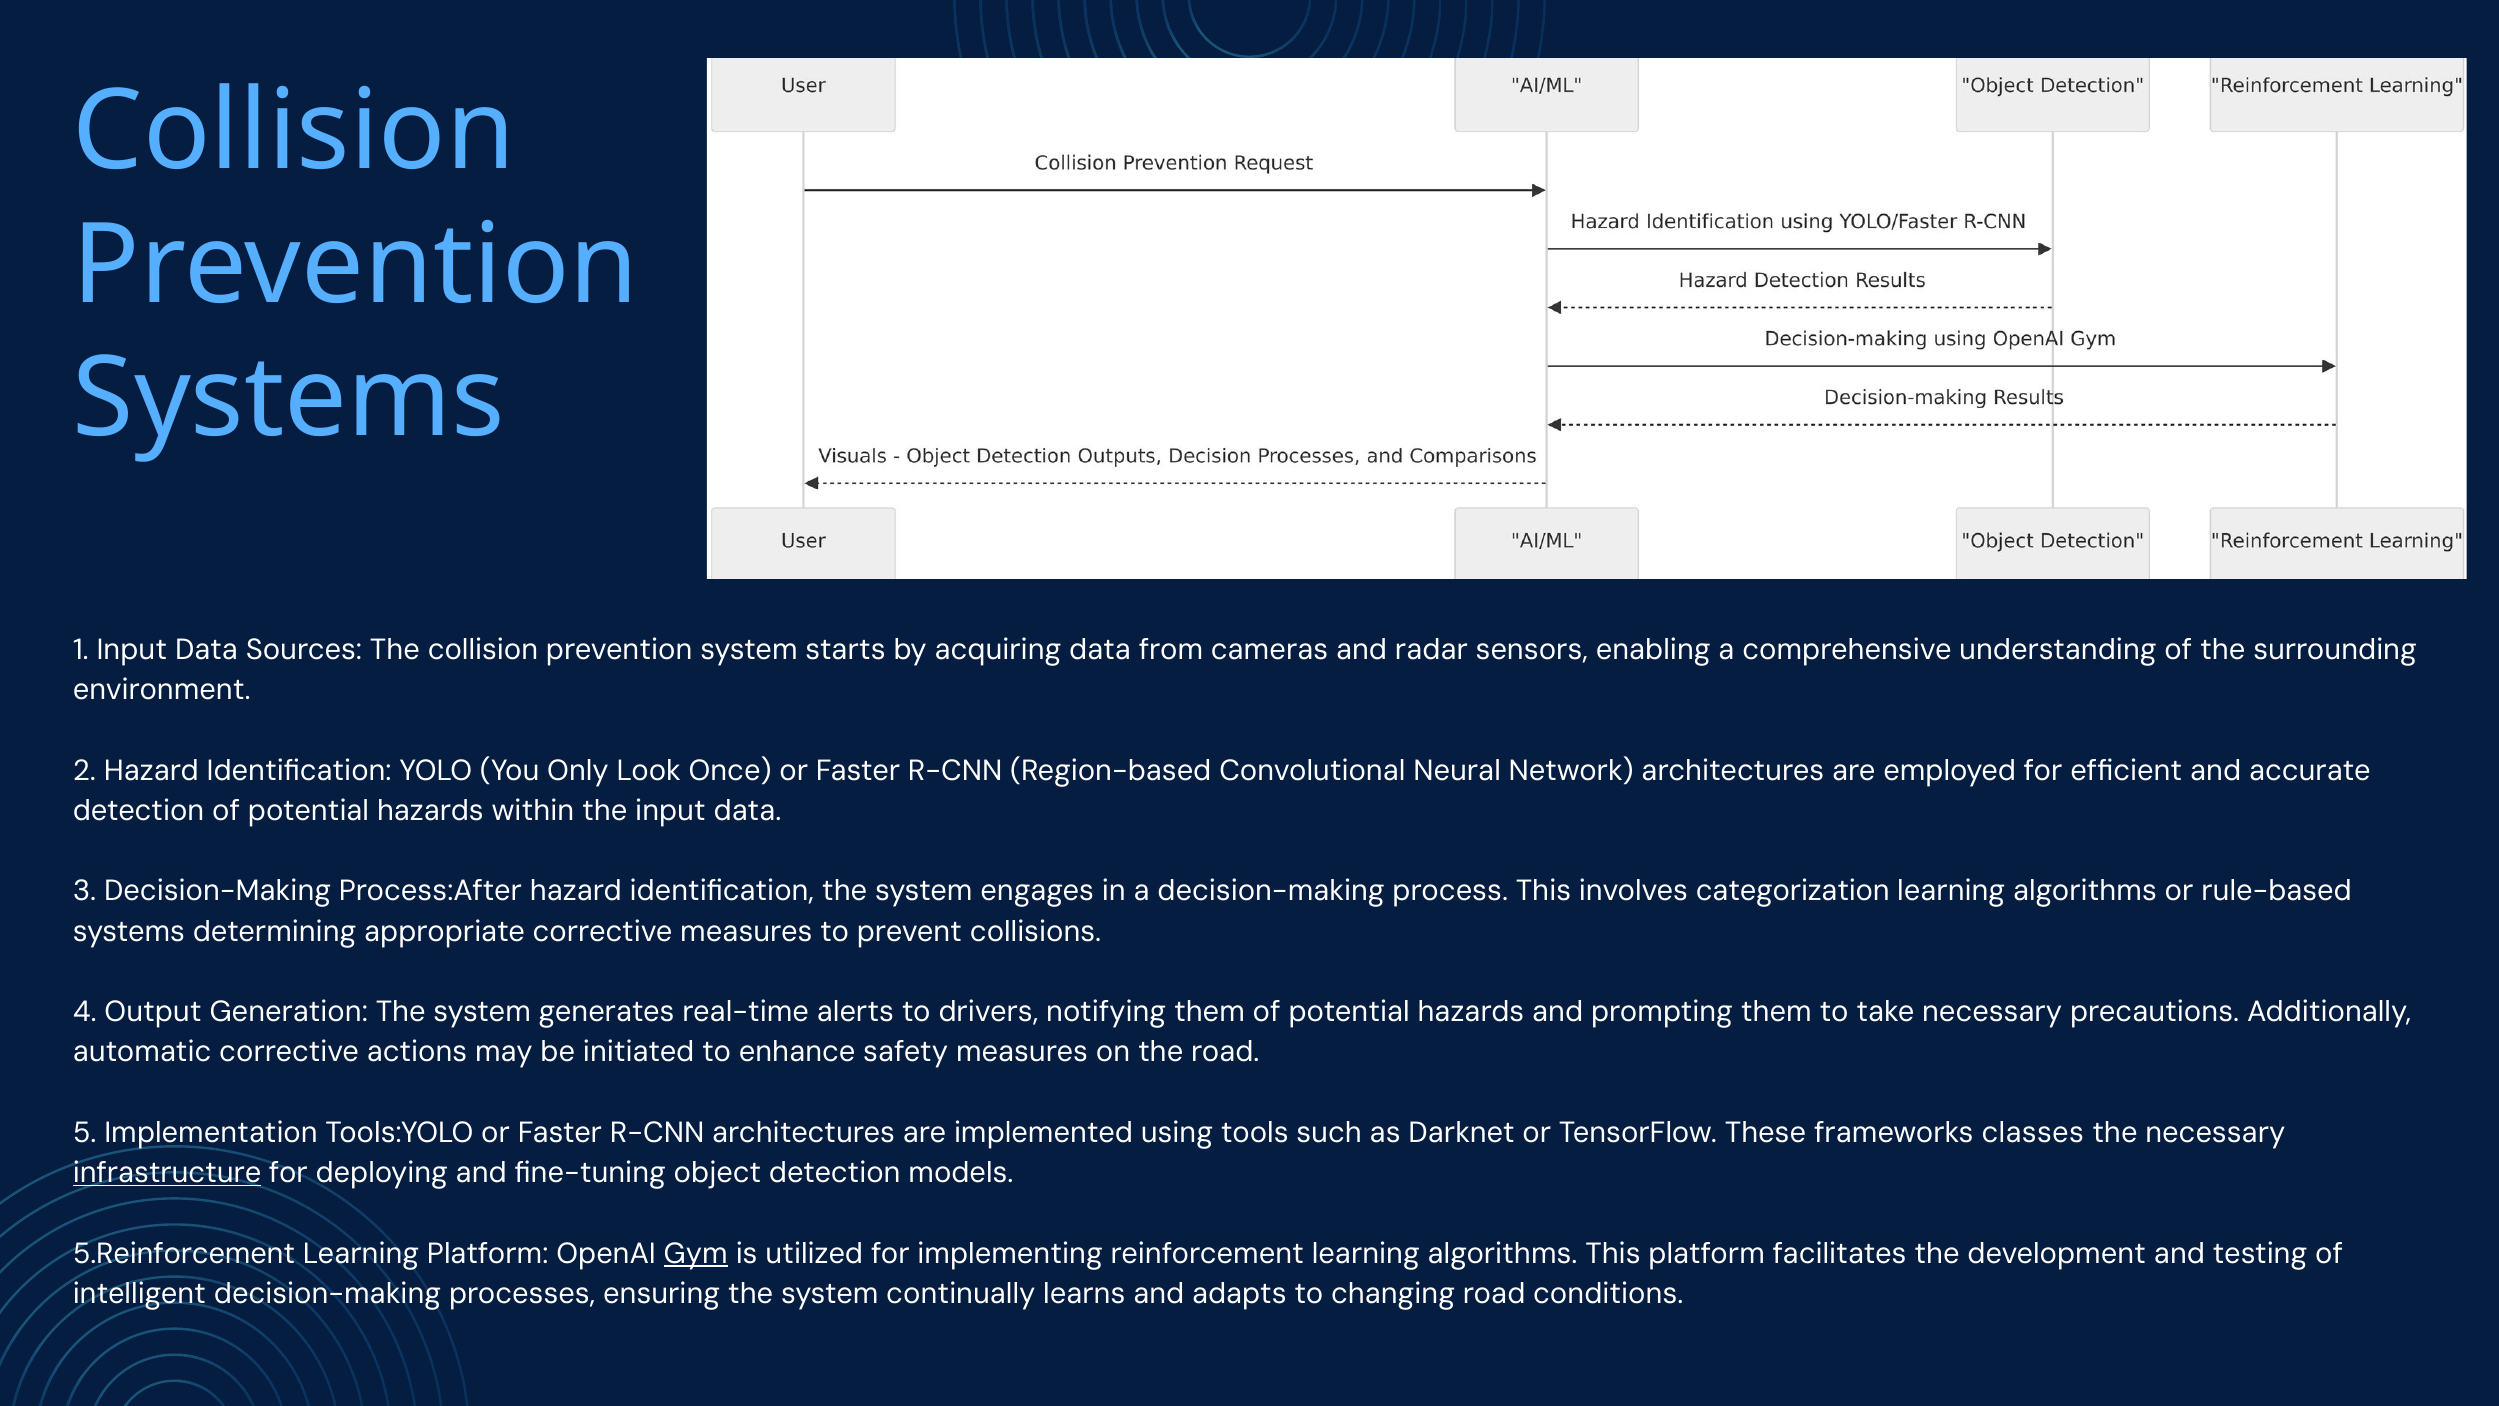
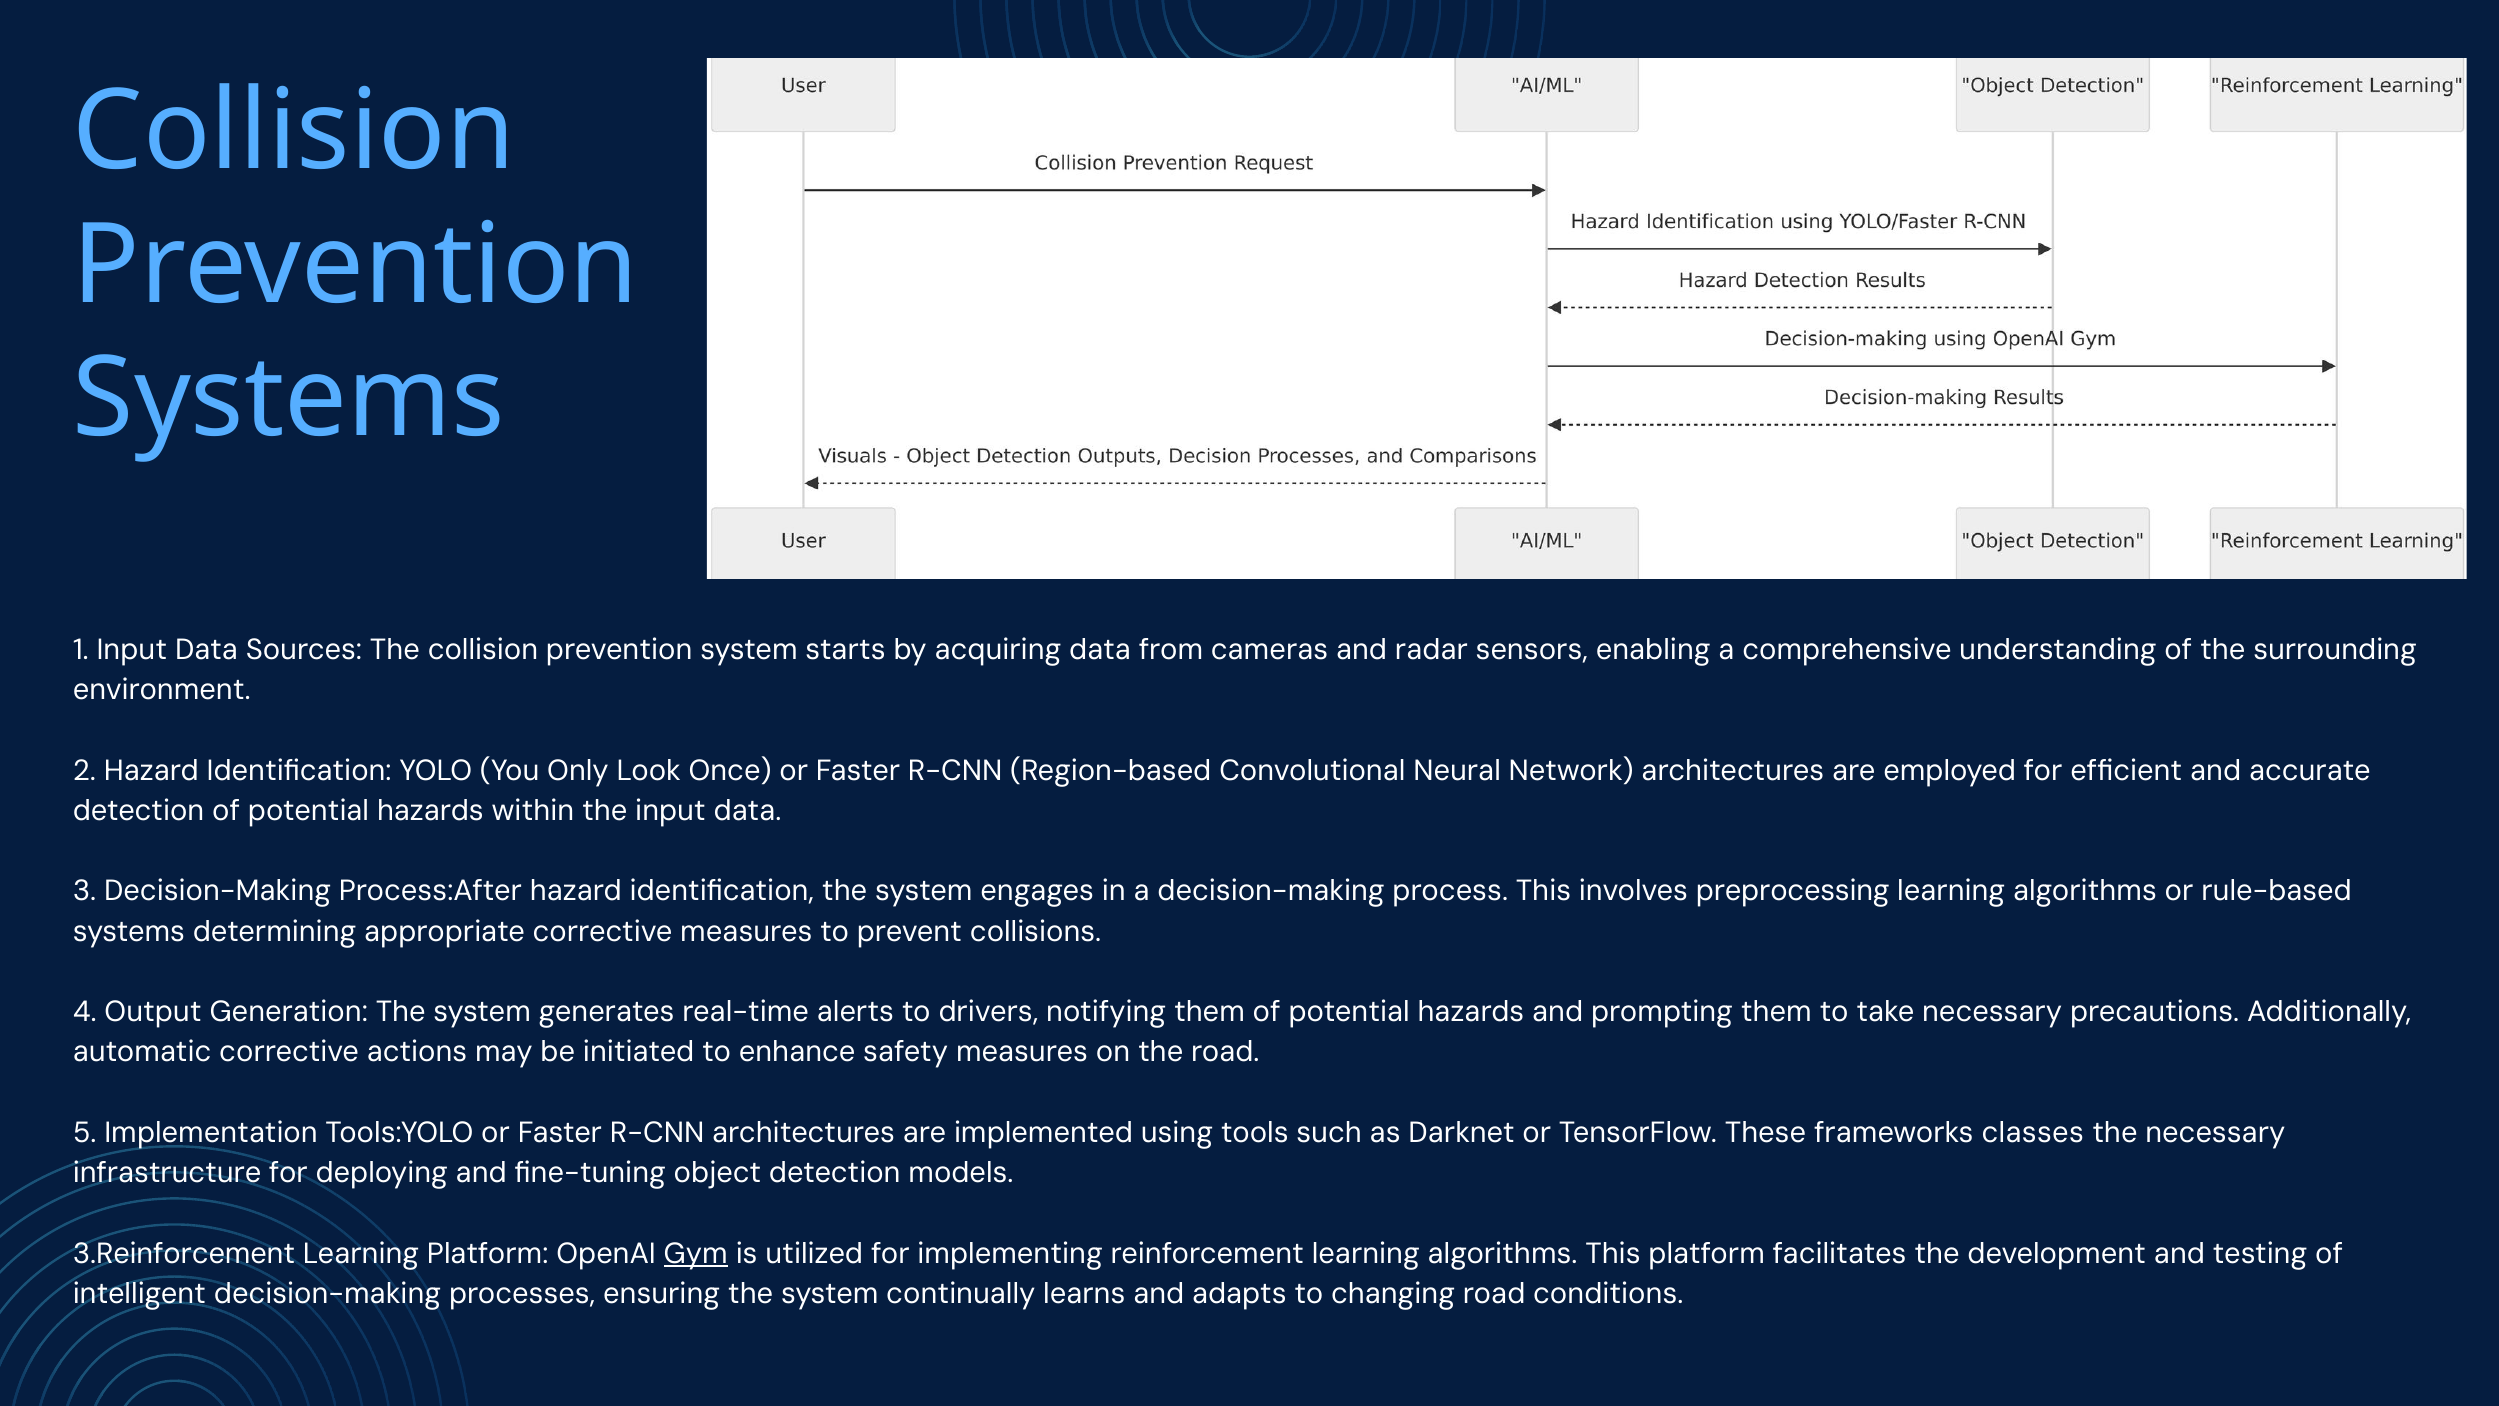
categorization: categorization -> preprocessing (1793, 891)
infrastructure underline: present -> none (167, 1173)
5.Reinforcement: 5.Reinforcement -> 3.Reinforcement (184, 1253)
